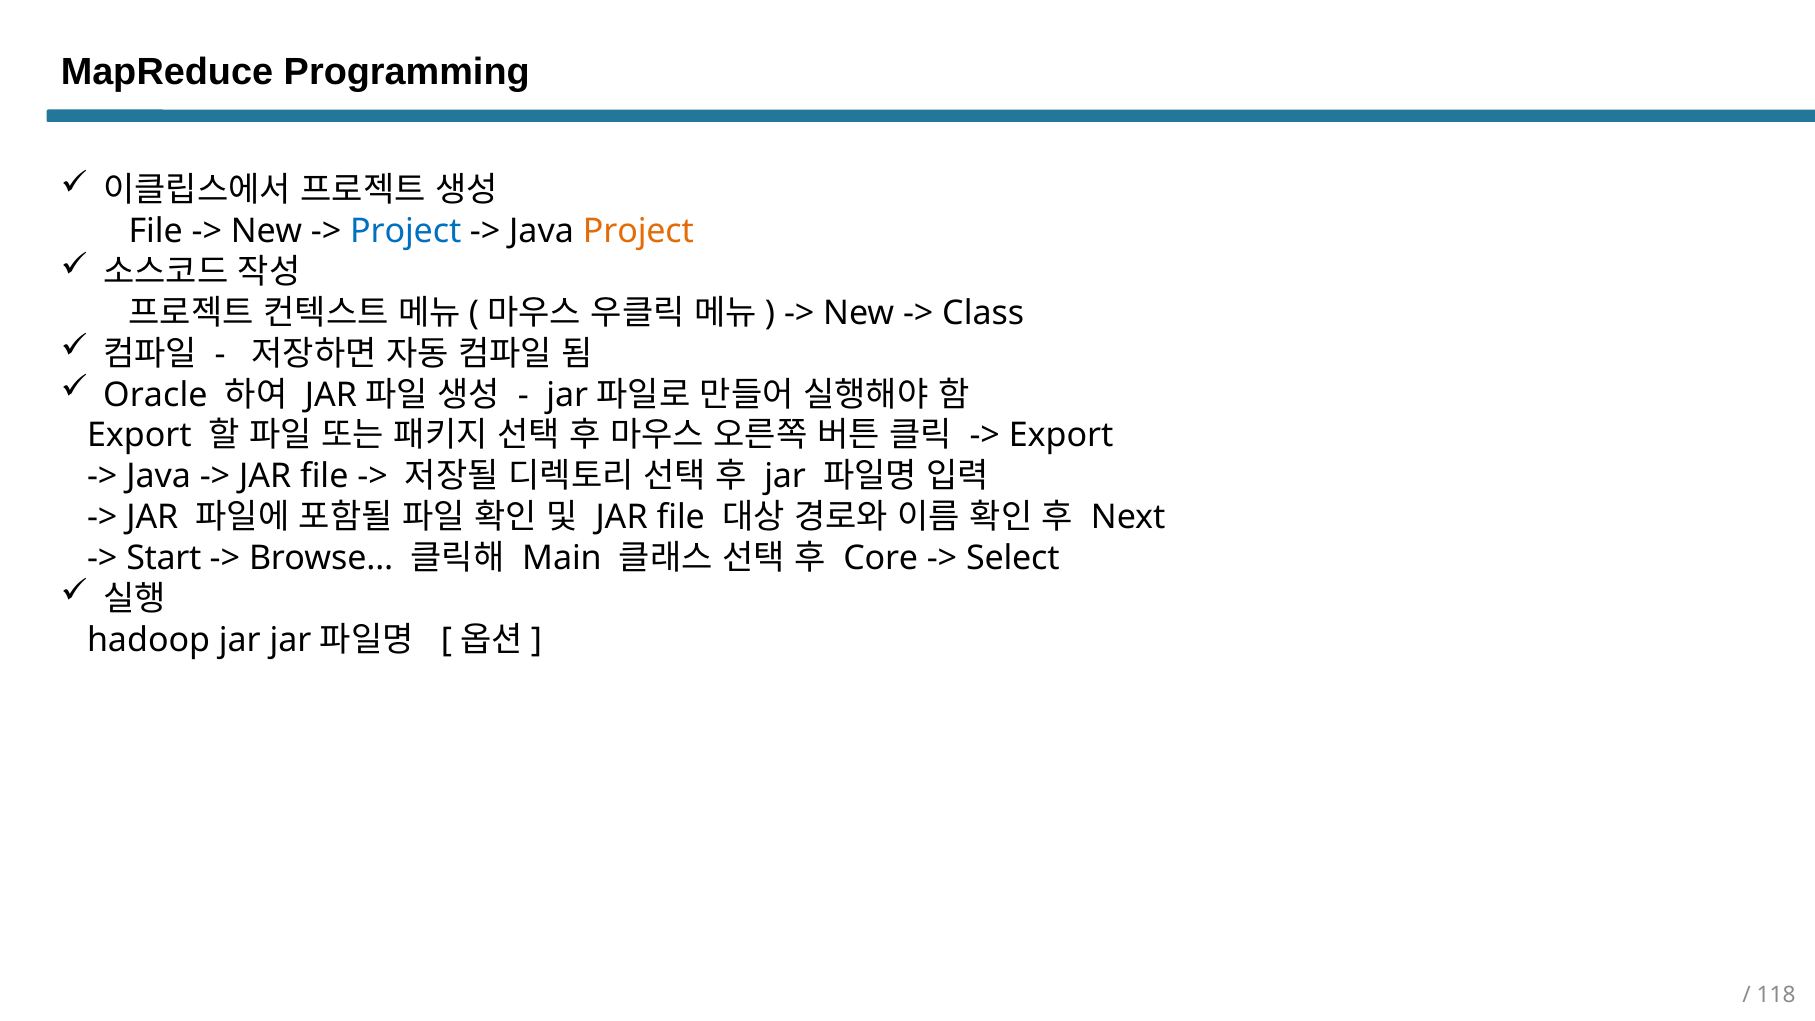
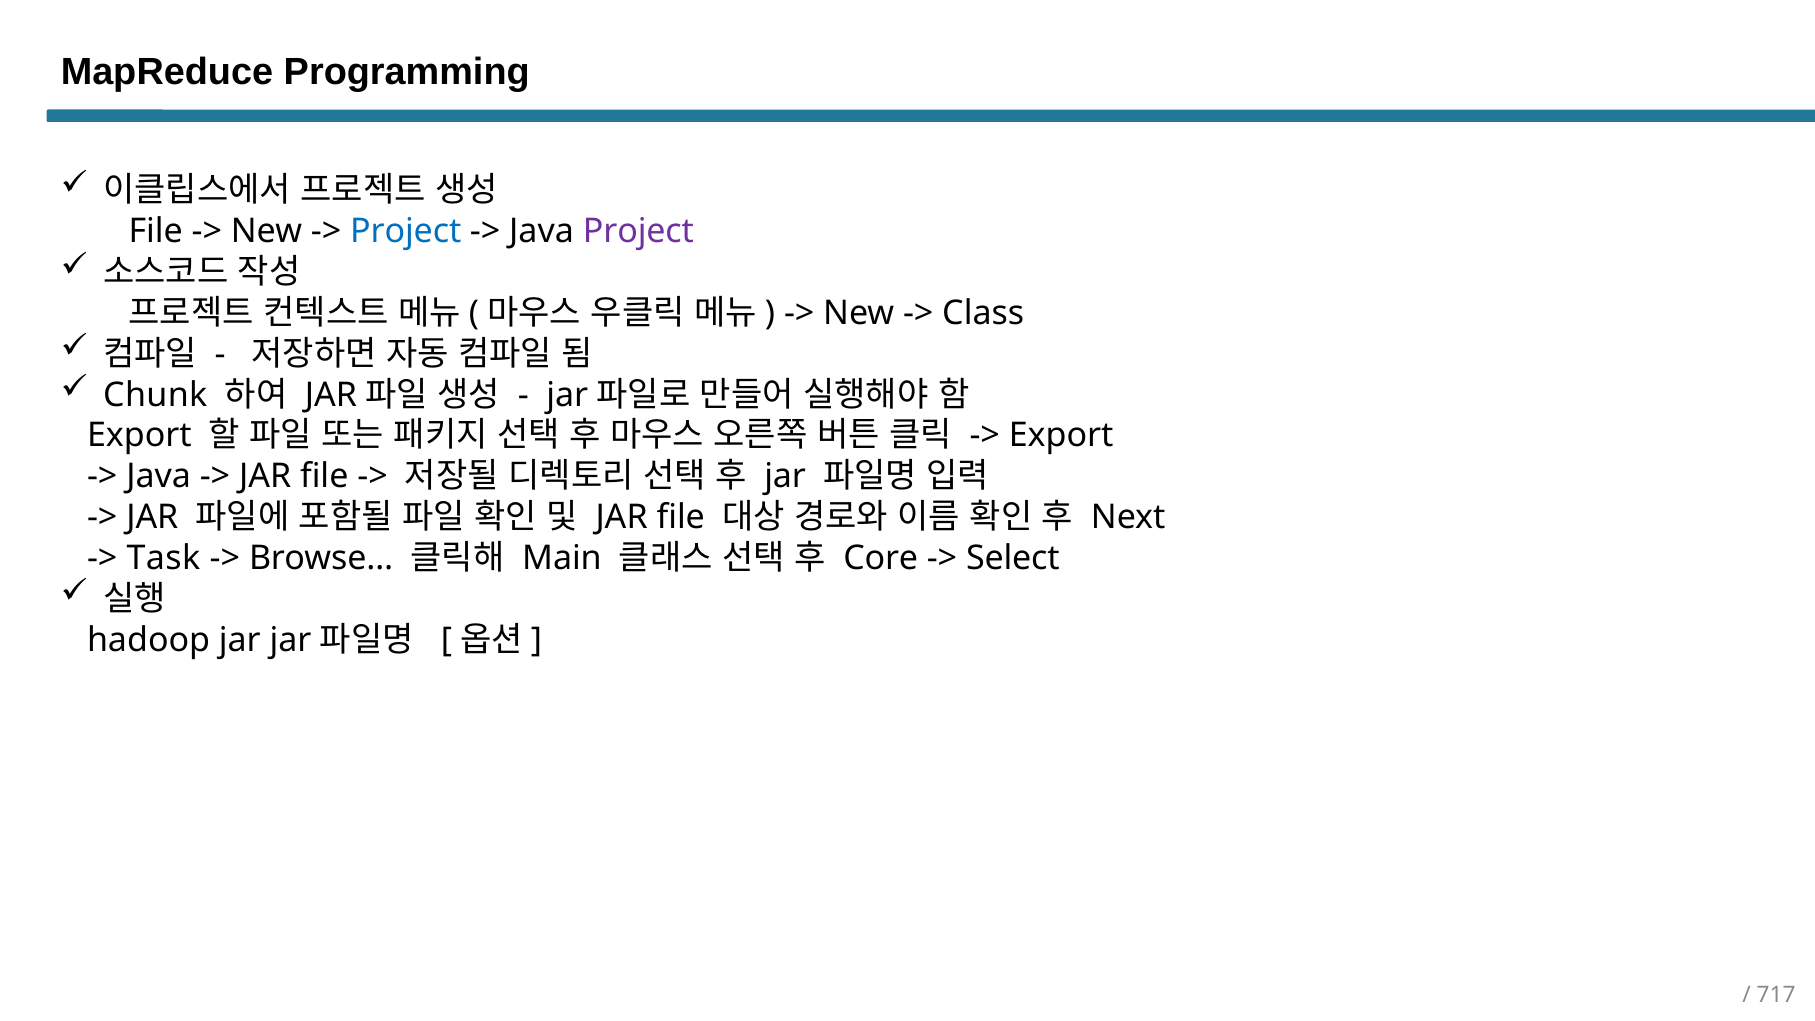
Project colour: orange -> purple (638, 231)
Oracle: Oracle -> Chunk (155, 395)
Start: Start -> Task (163, 558)
118: 118 -> 717 (1776, 995)
